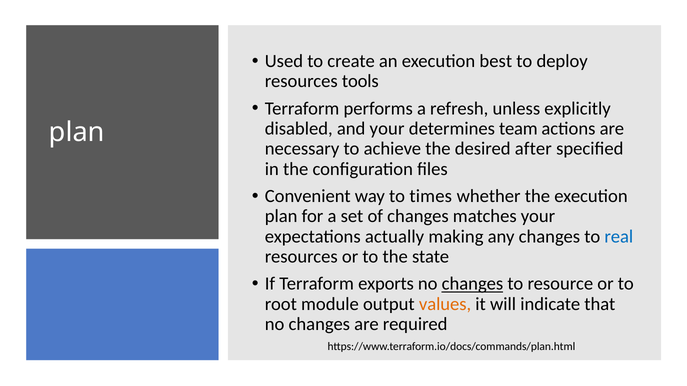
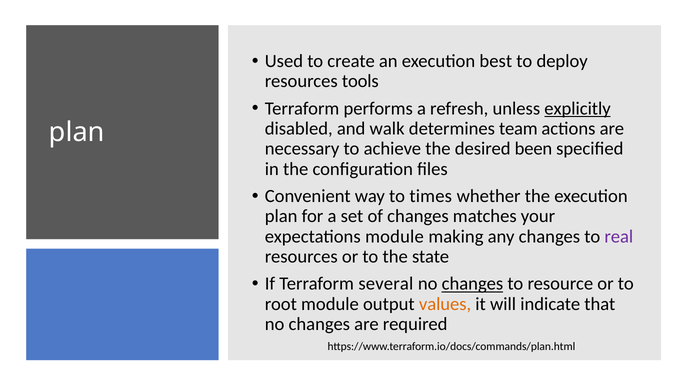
explicitly underline: none -> present (578, 109)
and your: your -> walk (387, 129)
after: after -> been (533, 149)
expectations actually: actually -> module (394, 237)
real colour: blue -> purple (619, 237)
exports: exports -> several (386, 284)
